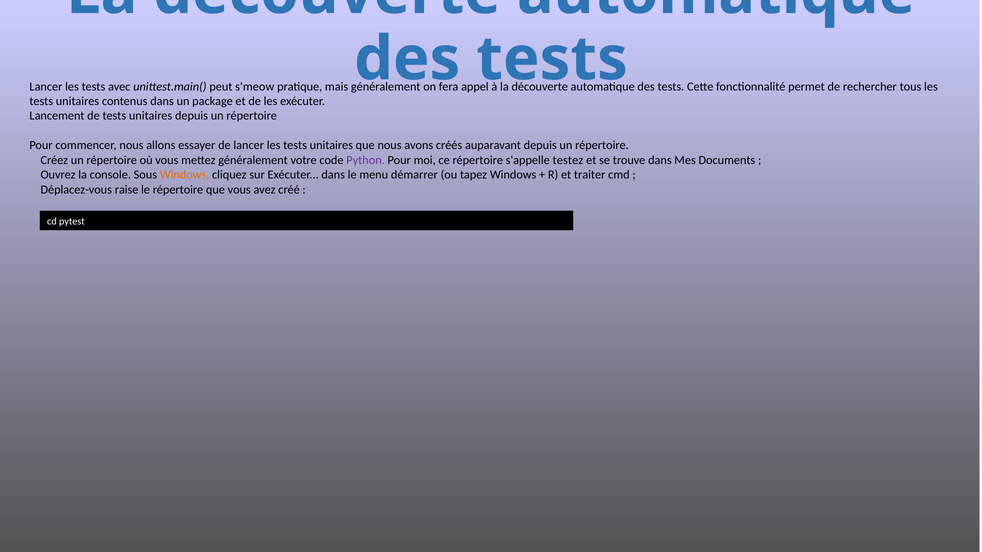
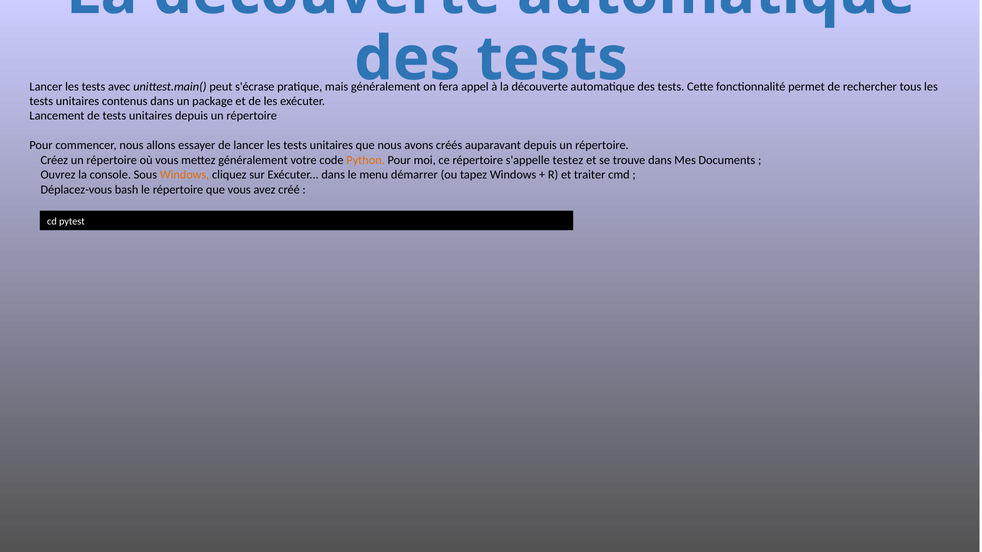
s'meow: s'meow -> s'écrase (255, 87)
Python colour: purple -> orange (366, 160)
raise: raise -> bash (127, 190)
